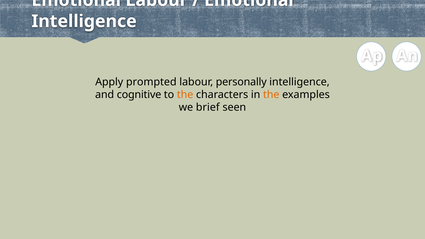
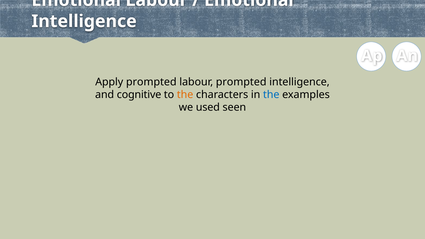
labour personally: personally -> prompted (241, 82)
the colour: orange -> blue (271, 95)
brief: brief -> used (208, 107)
